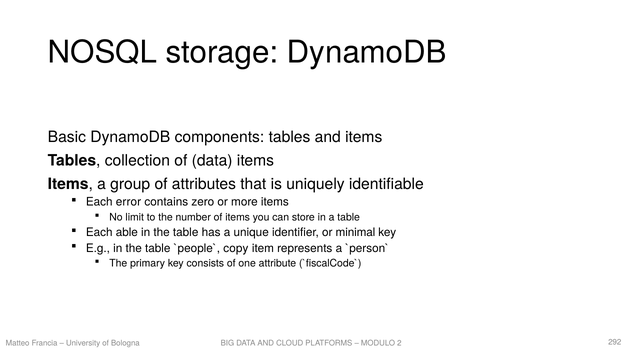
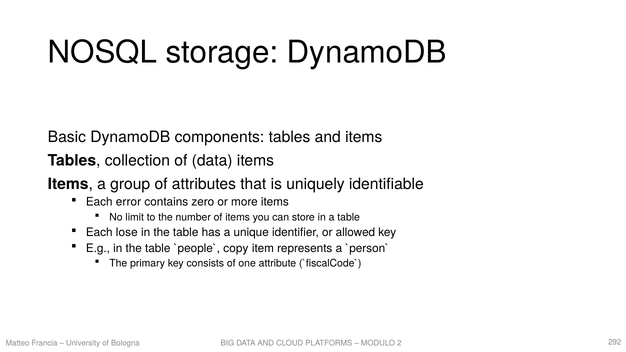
able: able -> lose (127, 232)
minimal: minimal -> allowed (355, 232)
